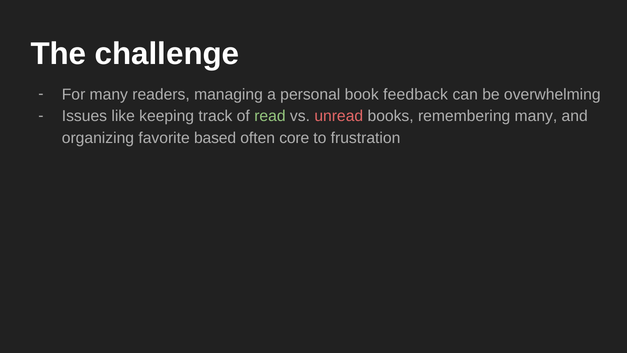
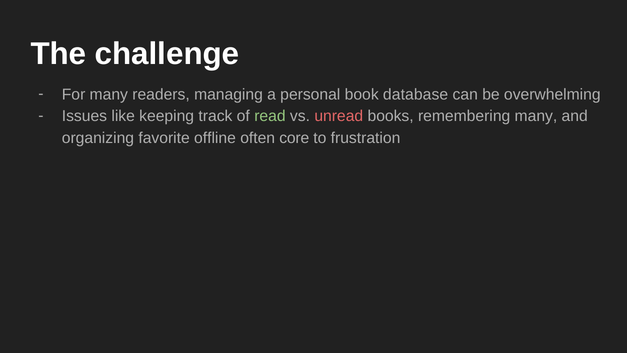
feedback: feedback -> database (416, 95)
based: based -> offline (215, 138)
